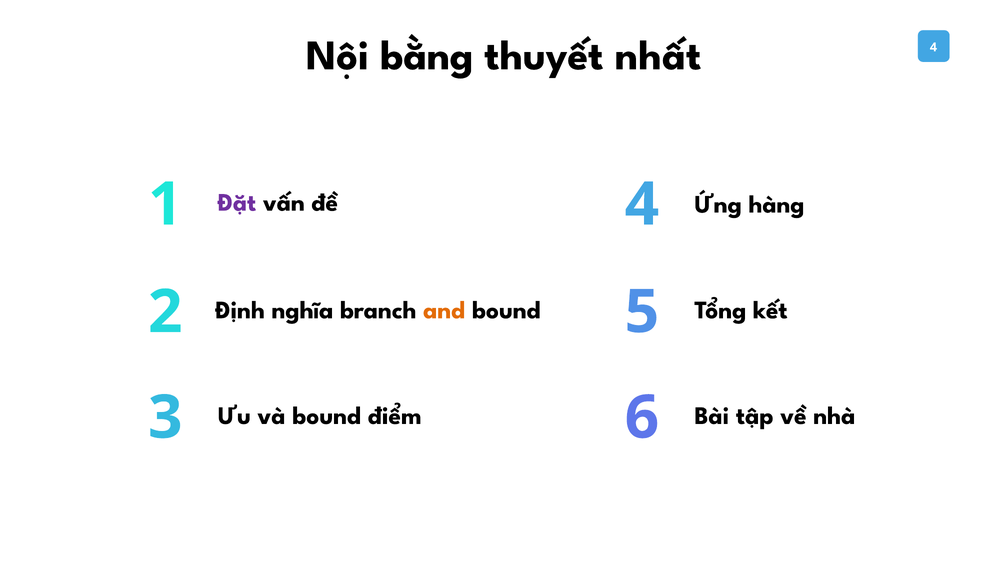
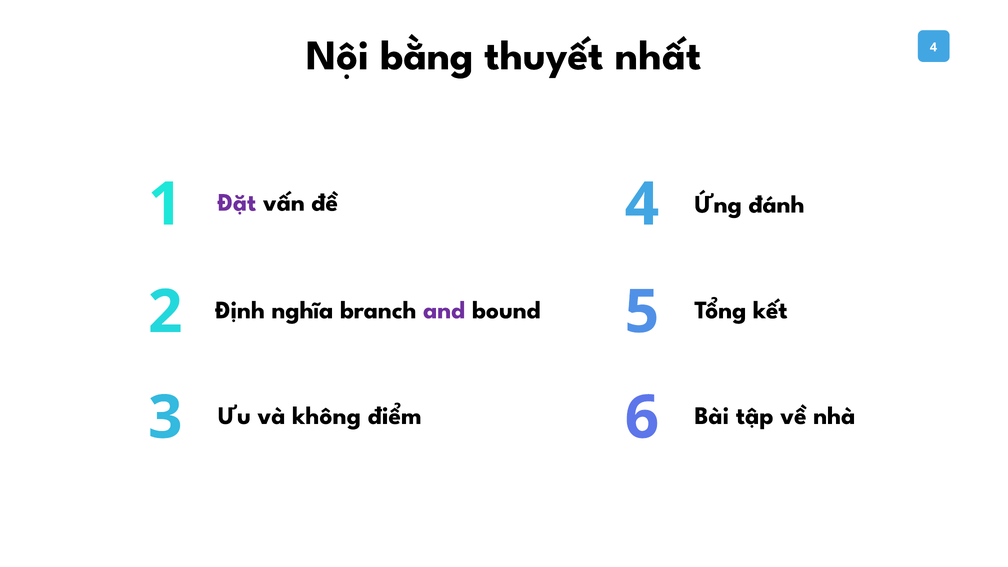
hàng: hàng -> đánh (776, 204)
and colour: orange -> purple (444, 310)
và bound: bound -> không (327, 416)
